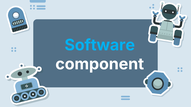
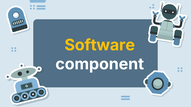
Software colour: light blue -> yellow (100, 45)
